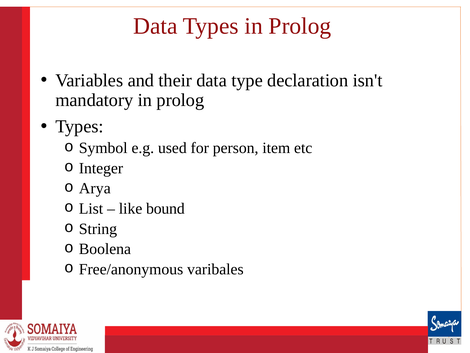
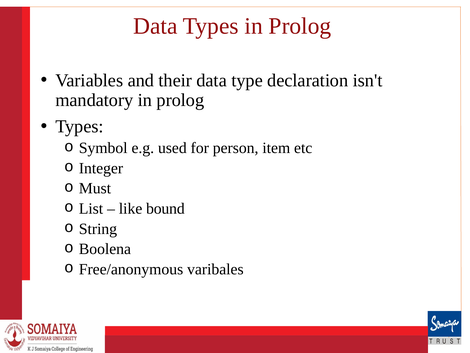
Arya: Arya -> Must (95, 188)
